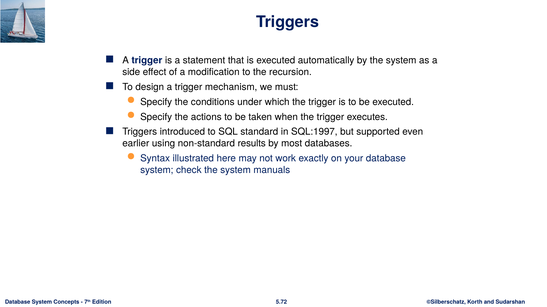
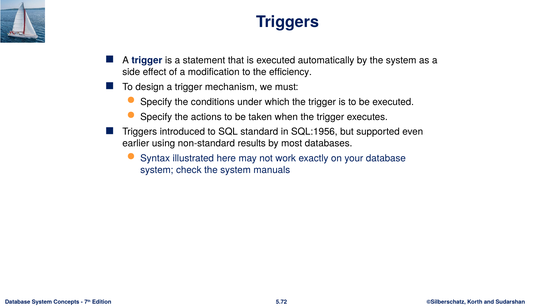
recursion: recursion -> efficiency (290, 72)
SQL:1997: SQL:1997 -> SQL:1956 (314, 132)
